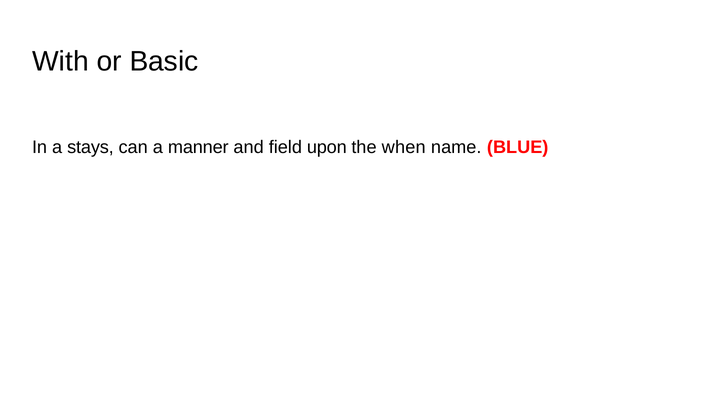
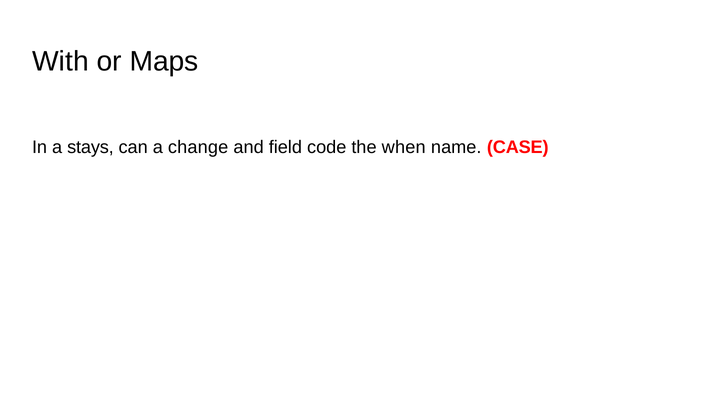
Basic: Basic -> Maps (164, 62)
manner: manner -> change (198, 147)
upon: upon -> code (327, 147)
BLUE: BLUE -> CASE (518, 147)
